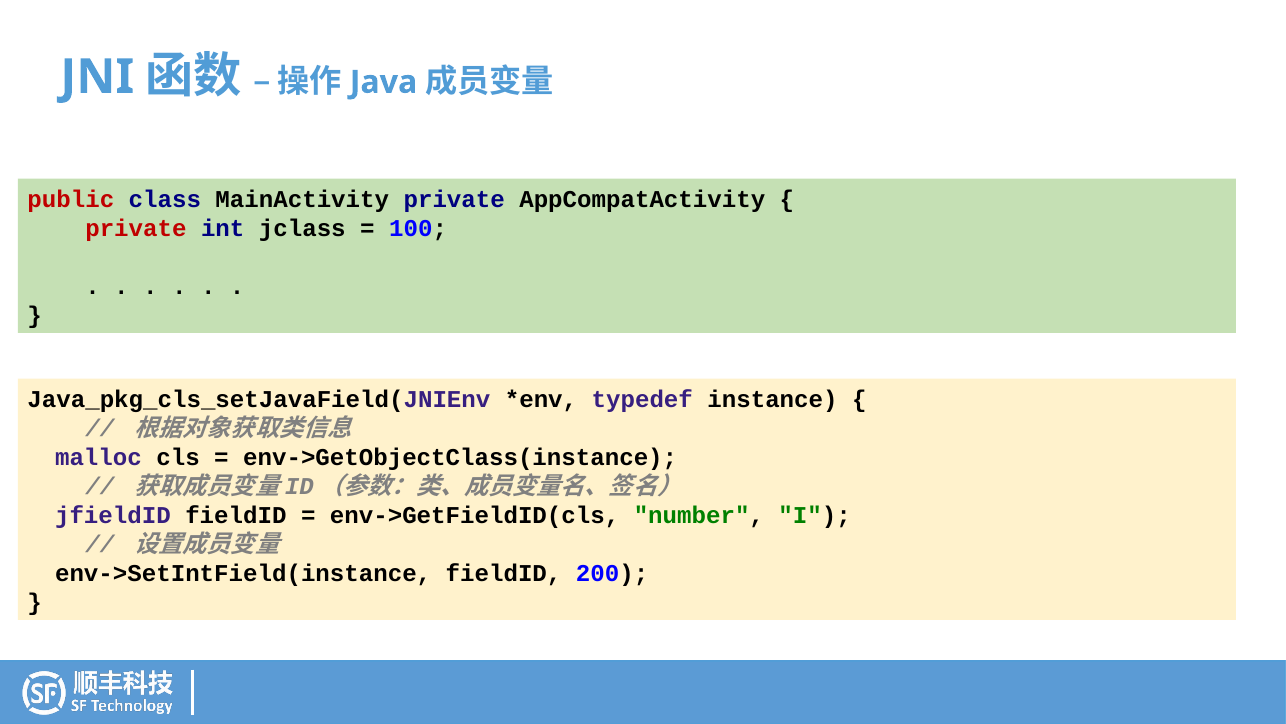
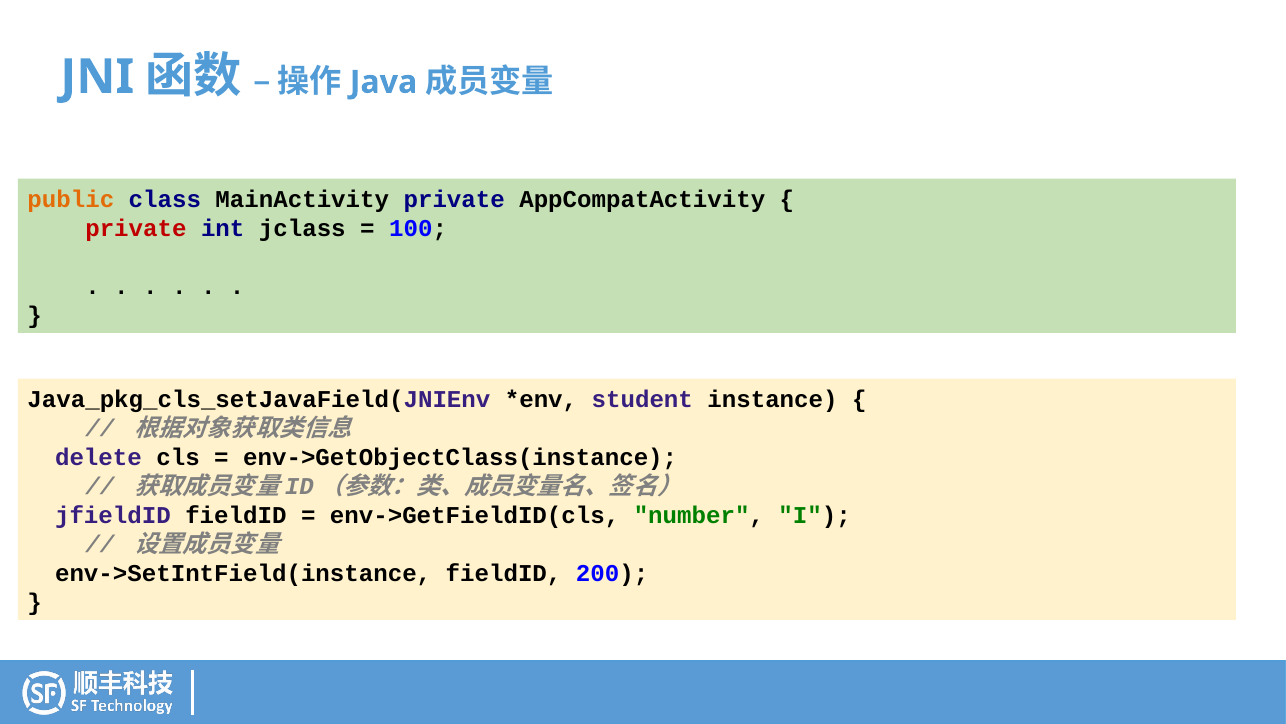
public colour: red -> orange (71, 199)
typedef: typedef -> student (642, 399)
malloc: malloc -> delete (98, 457)
